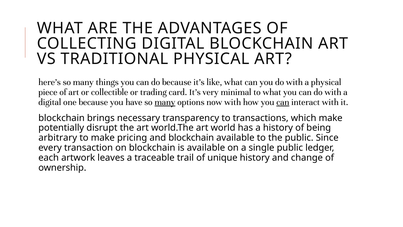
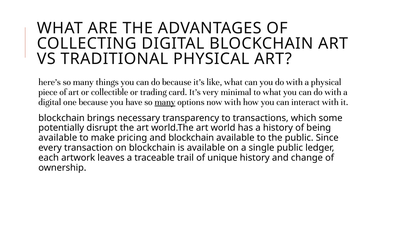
can underline: present -> none (283, 102)
which make: make -> some (331, 118)
arbitrary: arbitrary -> available (58, 138)
